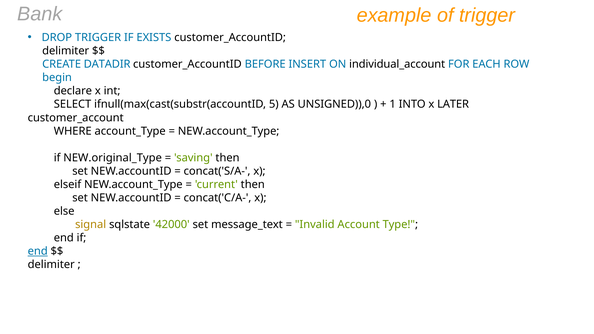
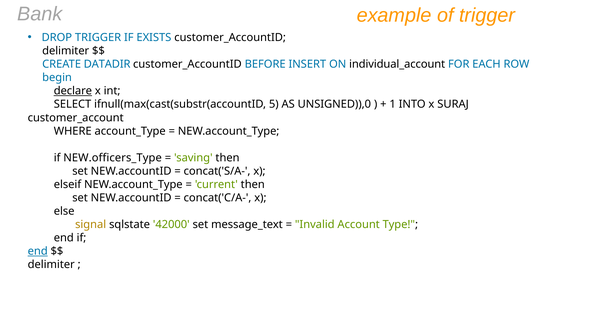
declare underline: none -> present (73, 91)
LATER: LATER -> SURAJ (453, 104)
NEW.original_Type: NEW.original_Type -> NEW.officers_Type (113, 158)
